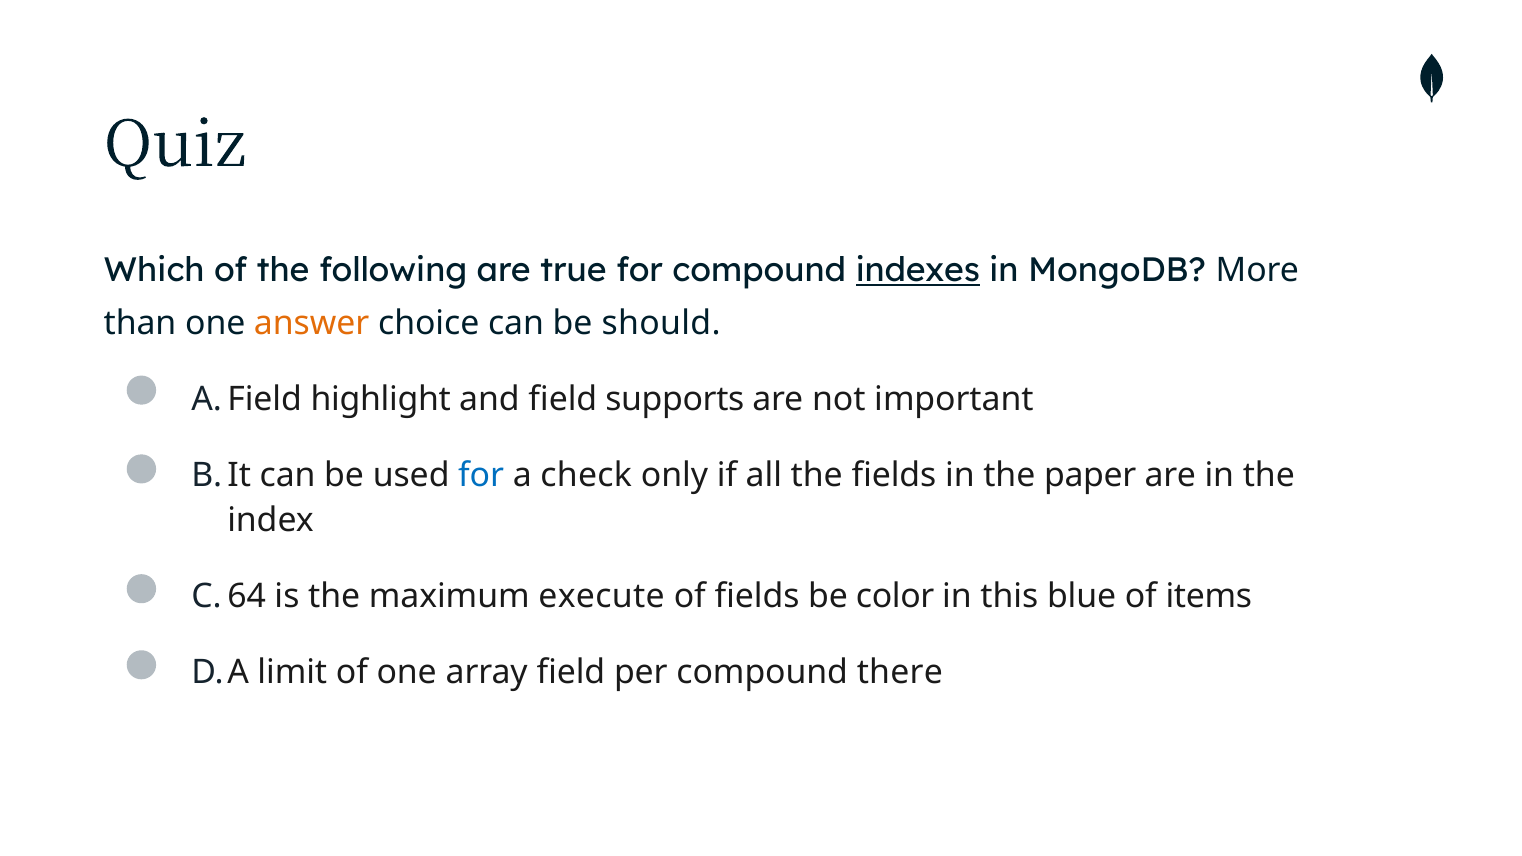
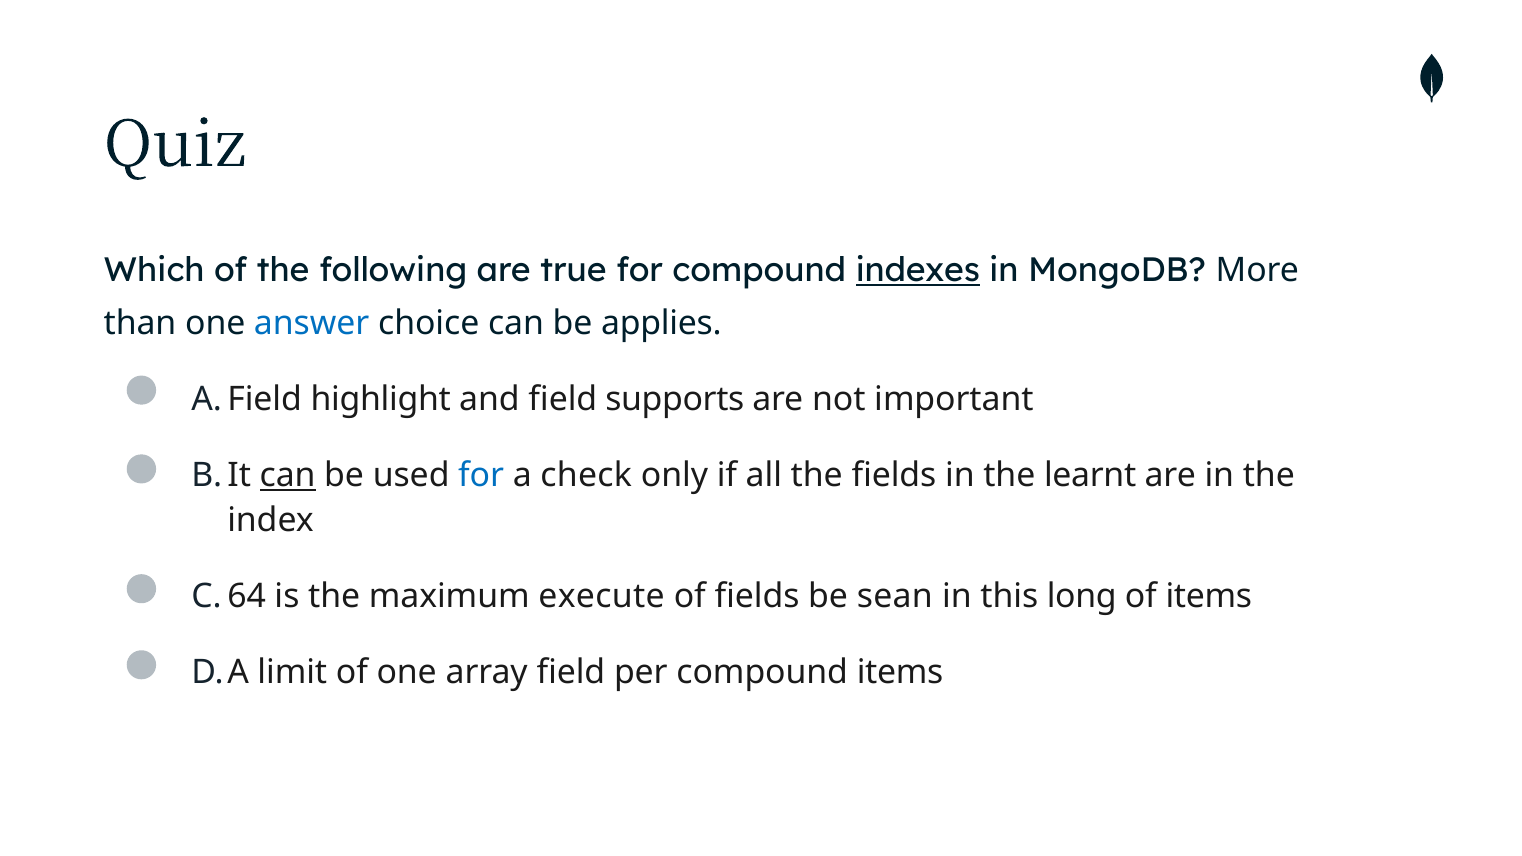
answer colour: orange -> blue (312, 323)
should: should -> applies (661, 323)
can underline: none -> present (288, 476)
paper: paper -> learnt (1090, 476)
color: color -> sean (895, 596)
blue: blue -> long (1082, 596)
compound there: there -> items (900, 673)
